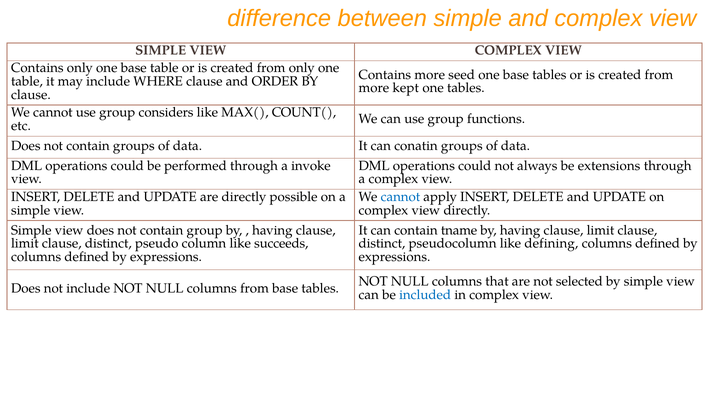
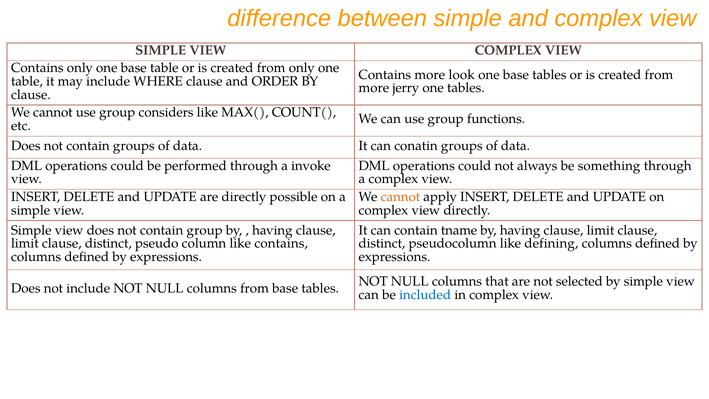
seed: seed -> look (462, 75)
kept: kept -> jerry (406, 88)
extensions: extensions -> something (609, 166)
cannot colour: blue -> orange (400, 197)
like succeeds: succeeds -> contains (281, 243)
